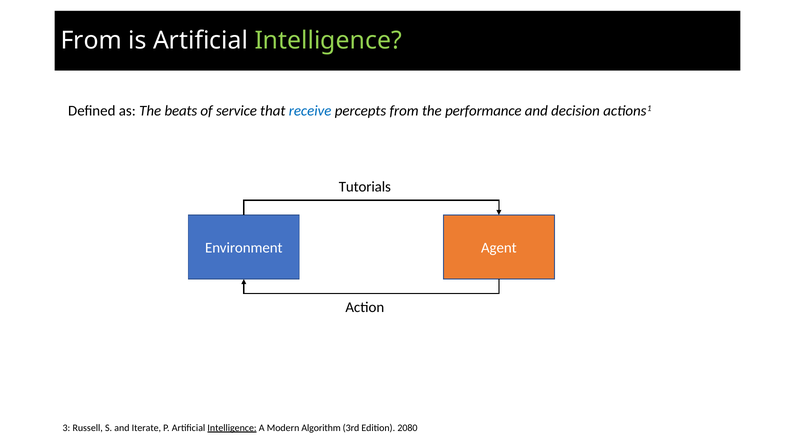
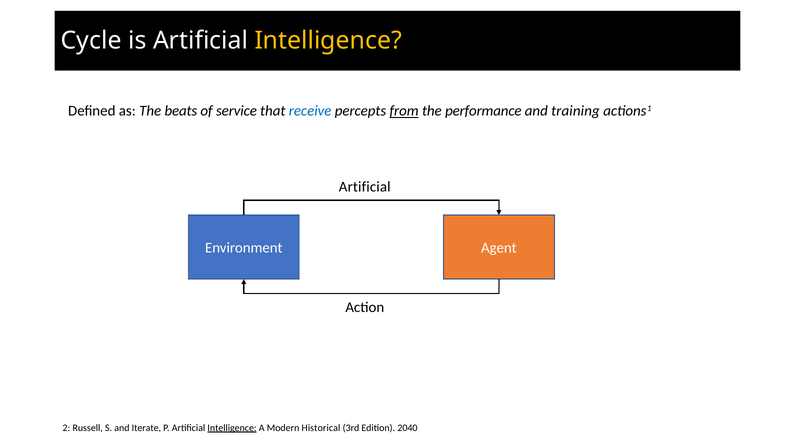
From: From -> Cycle (91, 40)
Intelligence colour: light green -> yellow (328, 40)
from underline: none -> present (404, 111)
decision: decision -> training (575, 111)
Tutorials: Tutorials -> Artificial (365, 187)
3: 3 -> 2 (66, 428)
Algorithm: Algorithm -> Historical (321, 428)
2080: 2080 -> 2040 (407, 428)
